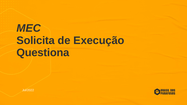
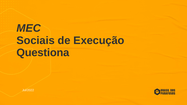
Solicita: Solicita -> Sociais (36, 40)
